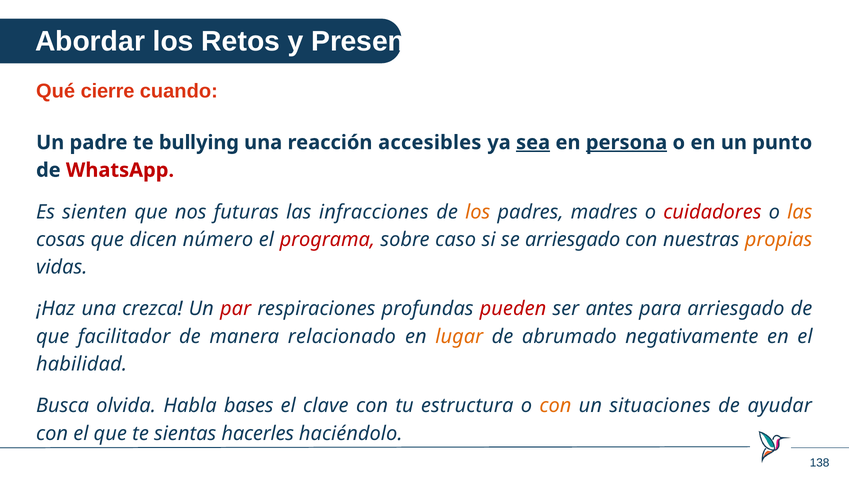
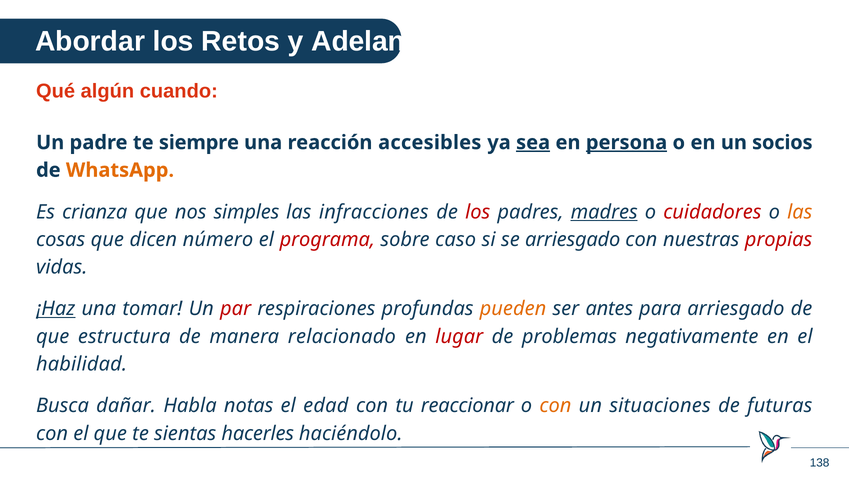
Presente: Presente -> Adelante (371, 42)
cierre: cierre -> algún (107, 91)
bullying: bullying -> siempre (199, 143)
punto: punto -> socios (782, 143)
WhatsApp colour: red -> orange (120, 170)
sienten: sienten -> crianza (95, 212)
futuras: futuras -> simples (246, 212)
los colour: orange -> red (478, 212)
madres underline: none -> present (604, 212)
propias colour: orange -> red (779, 240)
¡Haz underline: none -> present (56, 309)
crezca: crezca -> tomar (152, 309)
pueden colour: red -> orange (513, 309)
facilitador: facilitador -> estructura (124, 337)
lugar colour: orange -> red (459, 337)
abrumado: abrumado -> problemas (569, 337)
olvida: olvida -> dañar (126, 406)
bases: bases -> notas (249, 406)
clave: clave -> edad (326, 406)
estructura: estructura -> reaccionar (467, 406)
ayudar: ayudar -> futuras (780, 406)
